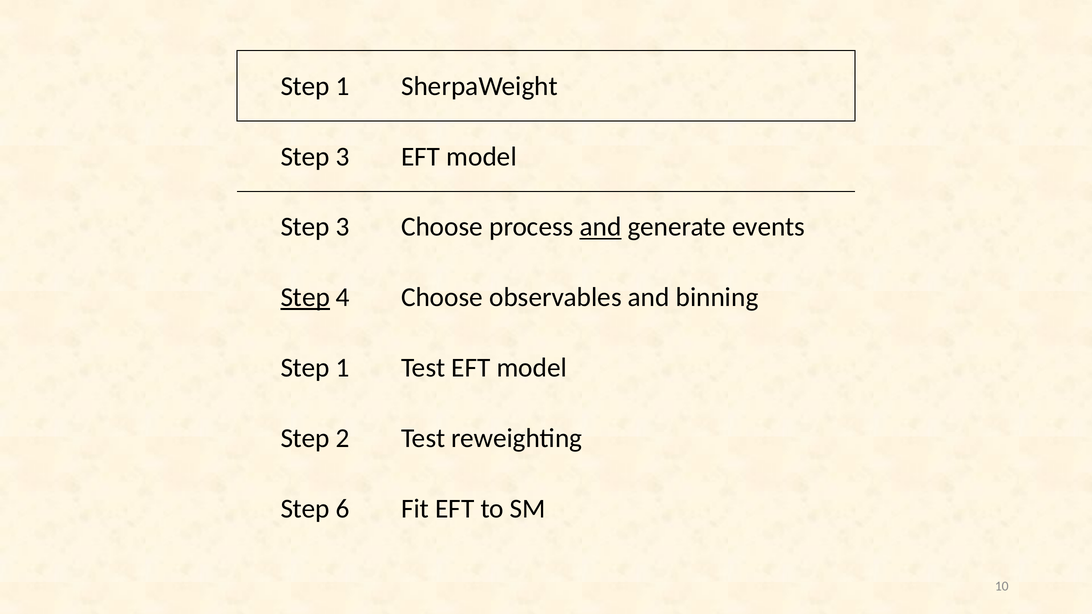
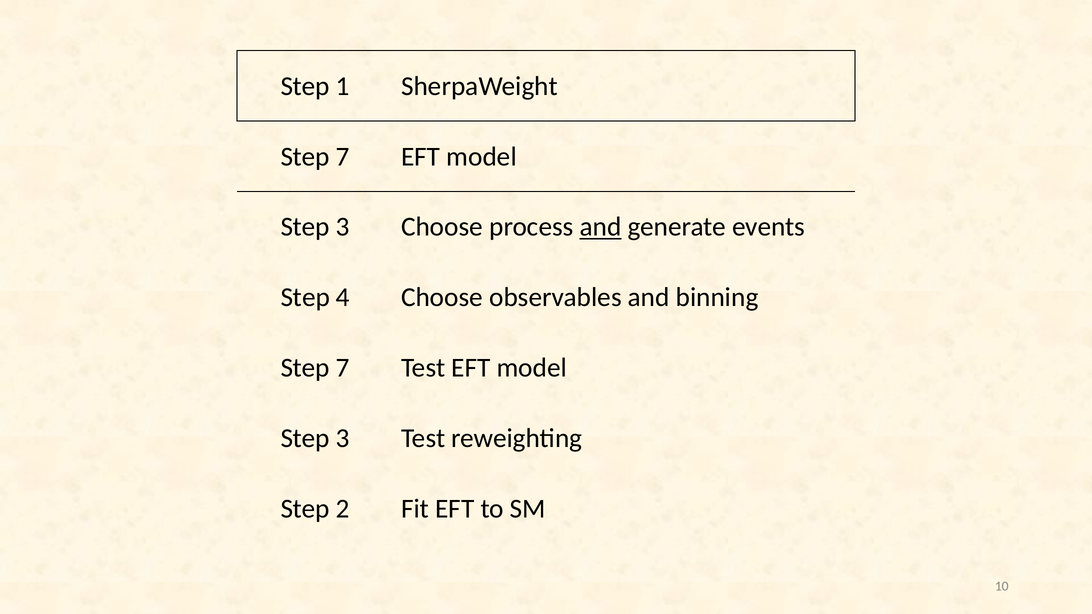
3: 3 -> 7 (343, 157)
Step underline: present -> none (305, 297)
1: 1 -> 7 (343, 368)
2: 2 -> 3 (343, 438)
6: 6 -> 2 (343, 509)
